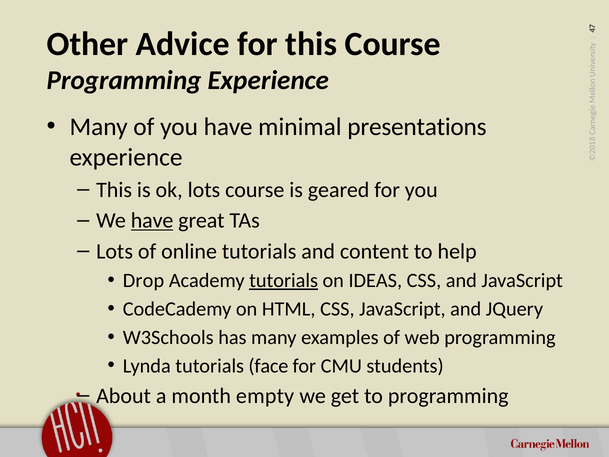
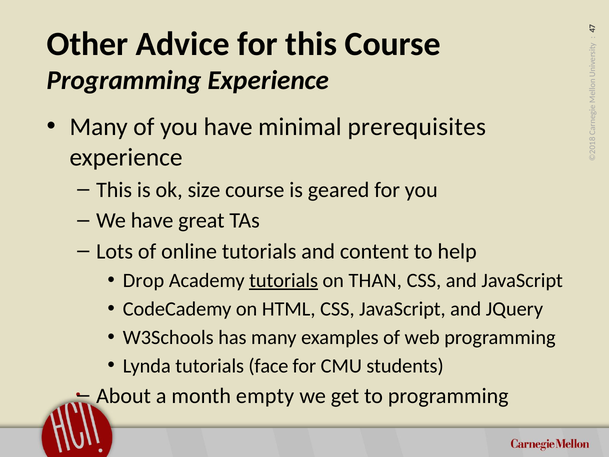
presentations: presentations -> prerequisites (417, 127)
ok lots: lots -> size (204, 190)
have underline: present -> none (152, 220)
IDEAS: IDEAS -> THAN (375, 280)
